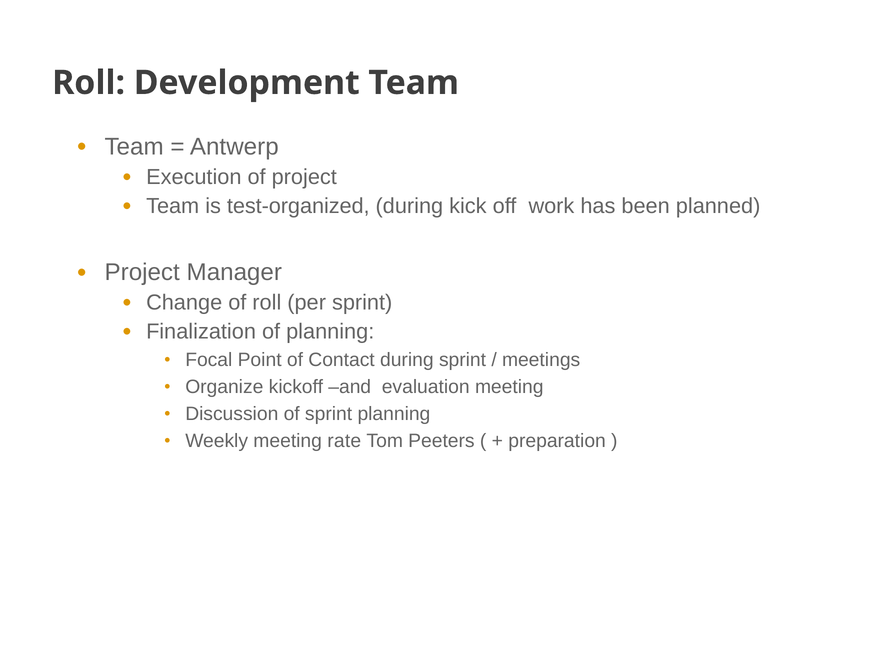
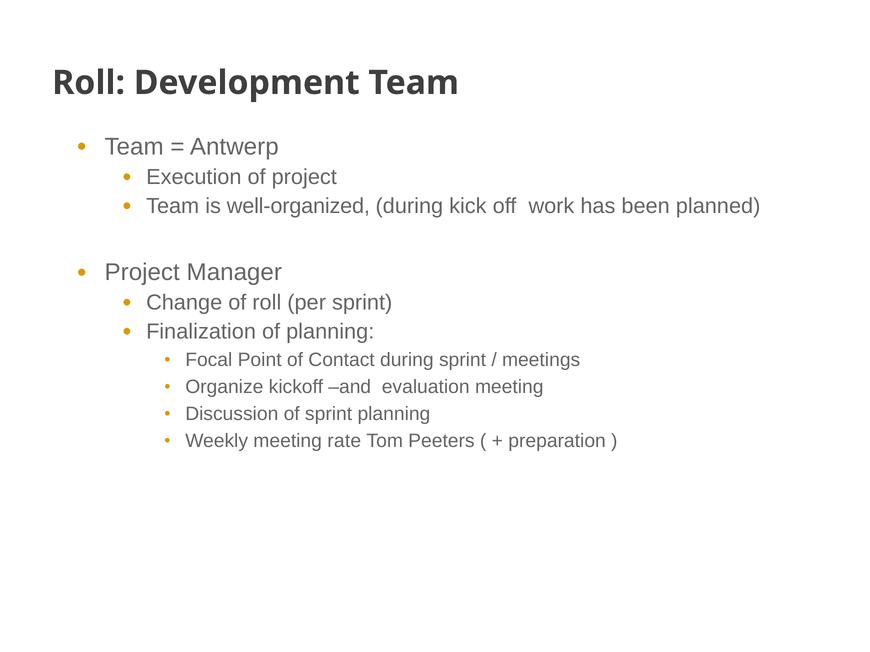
test-organized: test-organized -> well-organized (298, 206)
